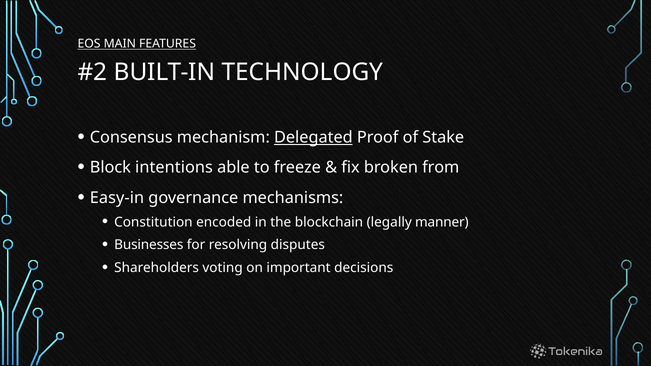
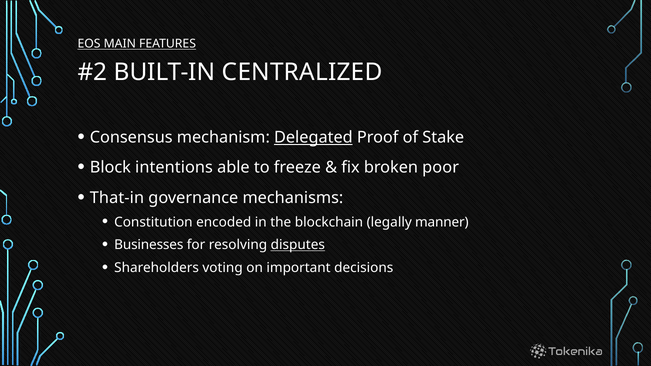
TECHNOLOGY: TECHNOLOGY -> CENTRALIZED (302, 72)
from: from -> poor (441, 168)
Easy-in: Easy-in -> That-in (117, 198)
disputes underline: none -> present (298, 245)
